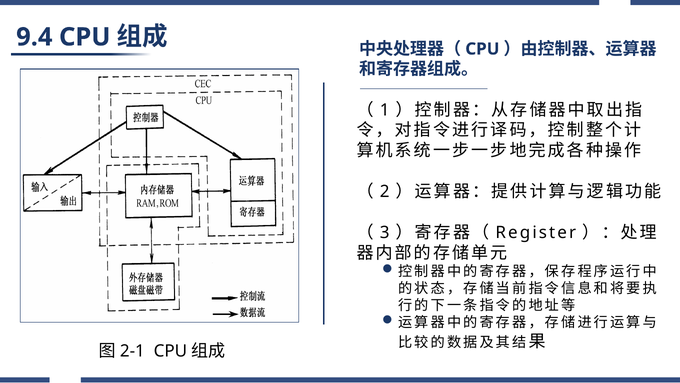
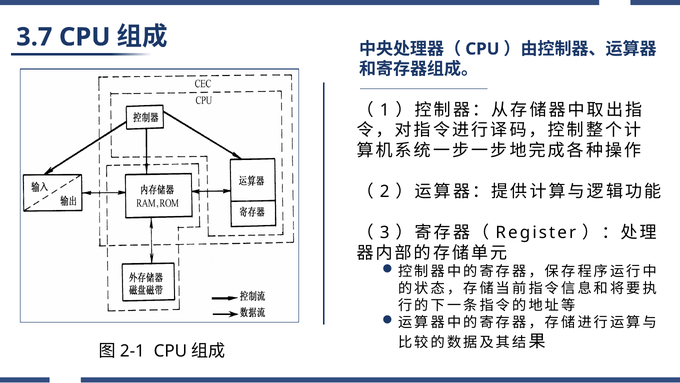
9.4: 9.4 -> 3.7 (34, 37)
